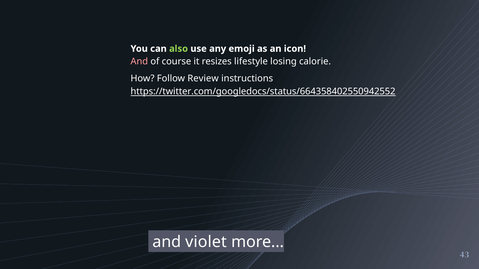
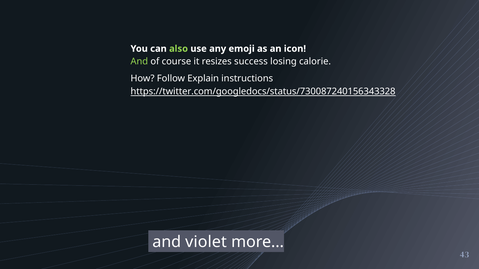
And colour: pink -> light green (139, 62)
lifestyle: lifestyle -> success (251, 62)
Review: Review -> Explain (203, 78)
https://twitter.com/googledocs/status/664358402550942552: https://twitter.com/googledocs/status/664358402550942552 -> https://twitter.com/googledocs/status/730087240156343328 (263, 92)
